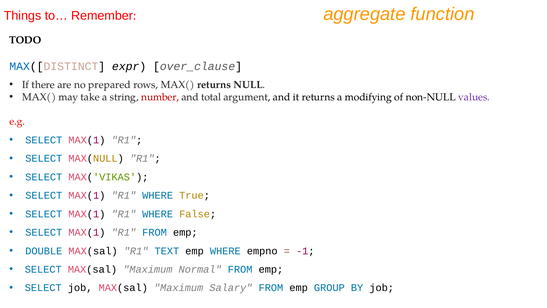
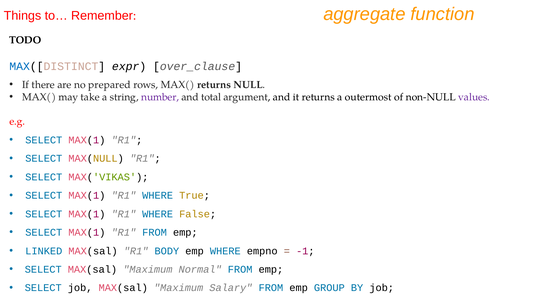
number colour: red -> purple (160, 97)
modifying: modifying -> outermost (368, 97)
DOUBLE: DOUBLE -> LINKED (44, 251)
TEXT: TEXT -> BODY (167, 251)
